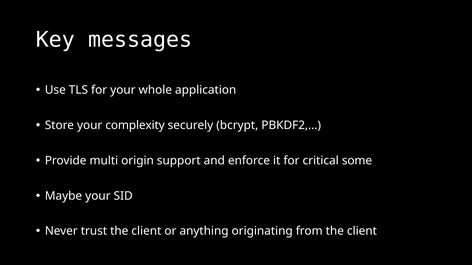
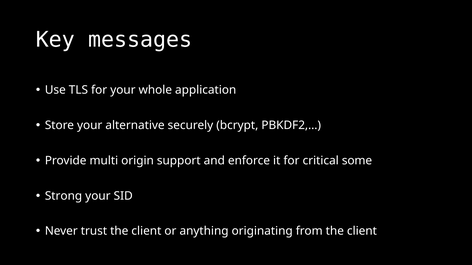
complexity: complexity -> alternative (135, 126)
Maybe: Maybe -> Strong (63, 196)
